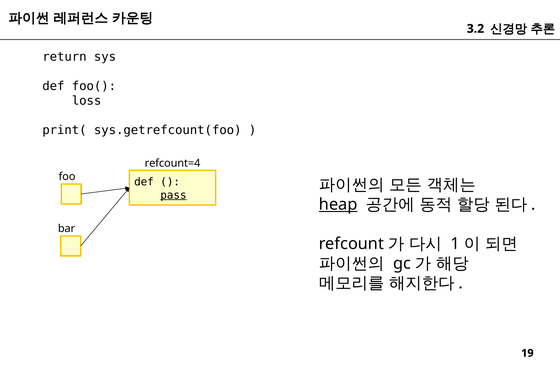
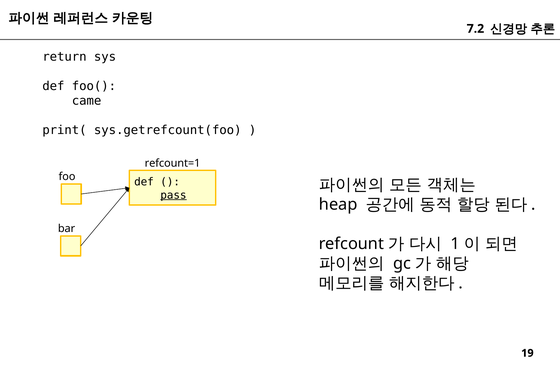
3.2: 3.2 -> 7.2 (475, 29)
loss: loss -> came (87, 101)
refcount=4: refcount=4 -> refcount=1 (173, 163)
heap underline: present -> none (338, 204)
